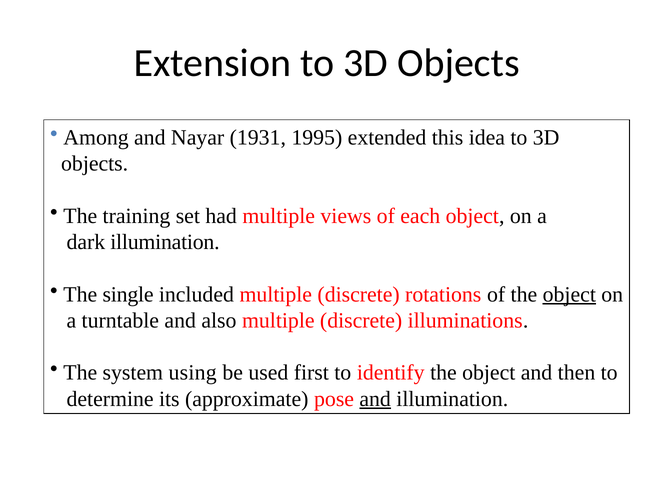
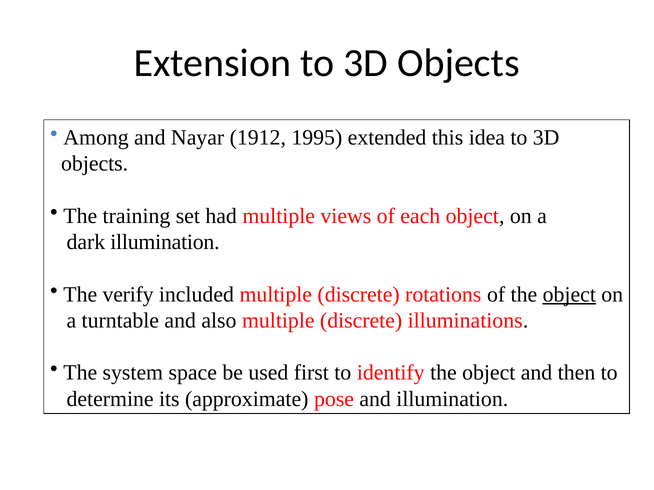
1931: 1931 -> 1912 (258, 138)
single: single -> verify (128, 295)
using: using -> space (193, 373)
and underline: present -> none (375, 399)
